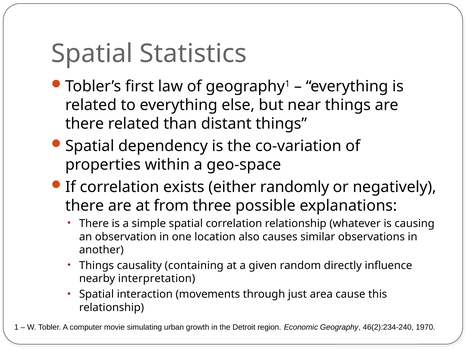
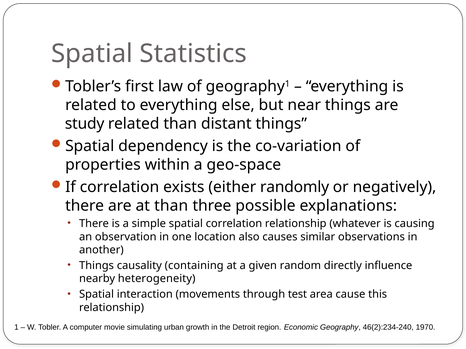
there: there -> study (85, 124)
at from: from -> than (171, 206)
interpretation: interpretation -> heterogeneity (157, 279)
just: just -> test (297, 295)
